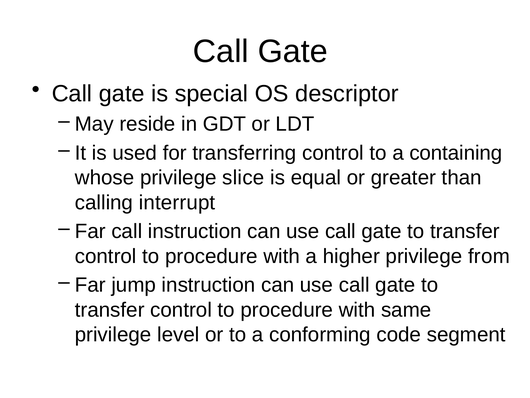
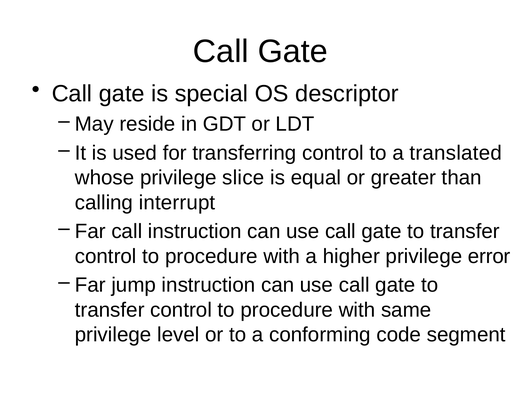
containing: containing -> translated (456, 153)
from: from -> error (489, 256)
